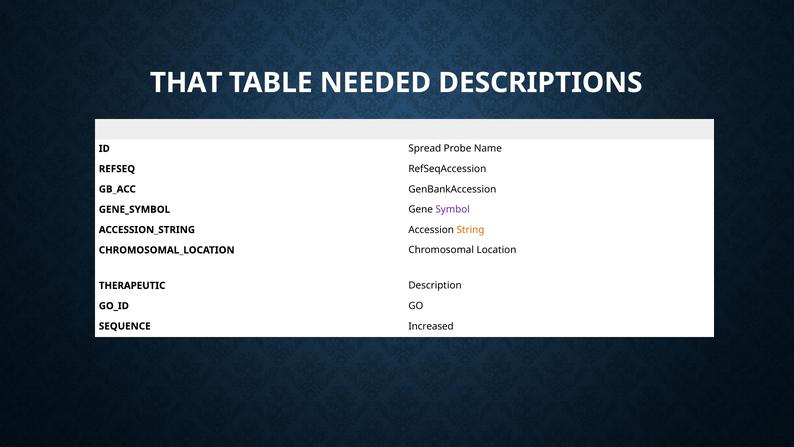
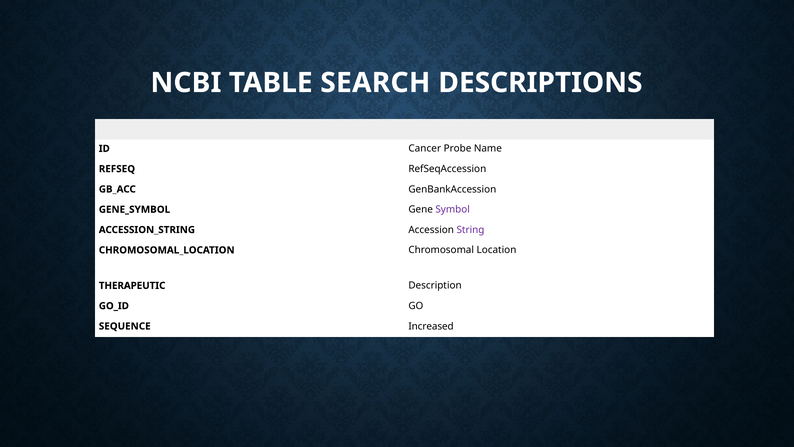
THAT: THAT -> NCBI (186, 83)
NEEDED: NEEDED -> SEARCH (375, 83)
Spread: Spread -> Cancer (425, 149)
String colour: orange -> purple (470, 230)
